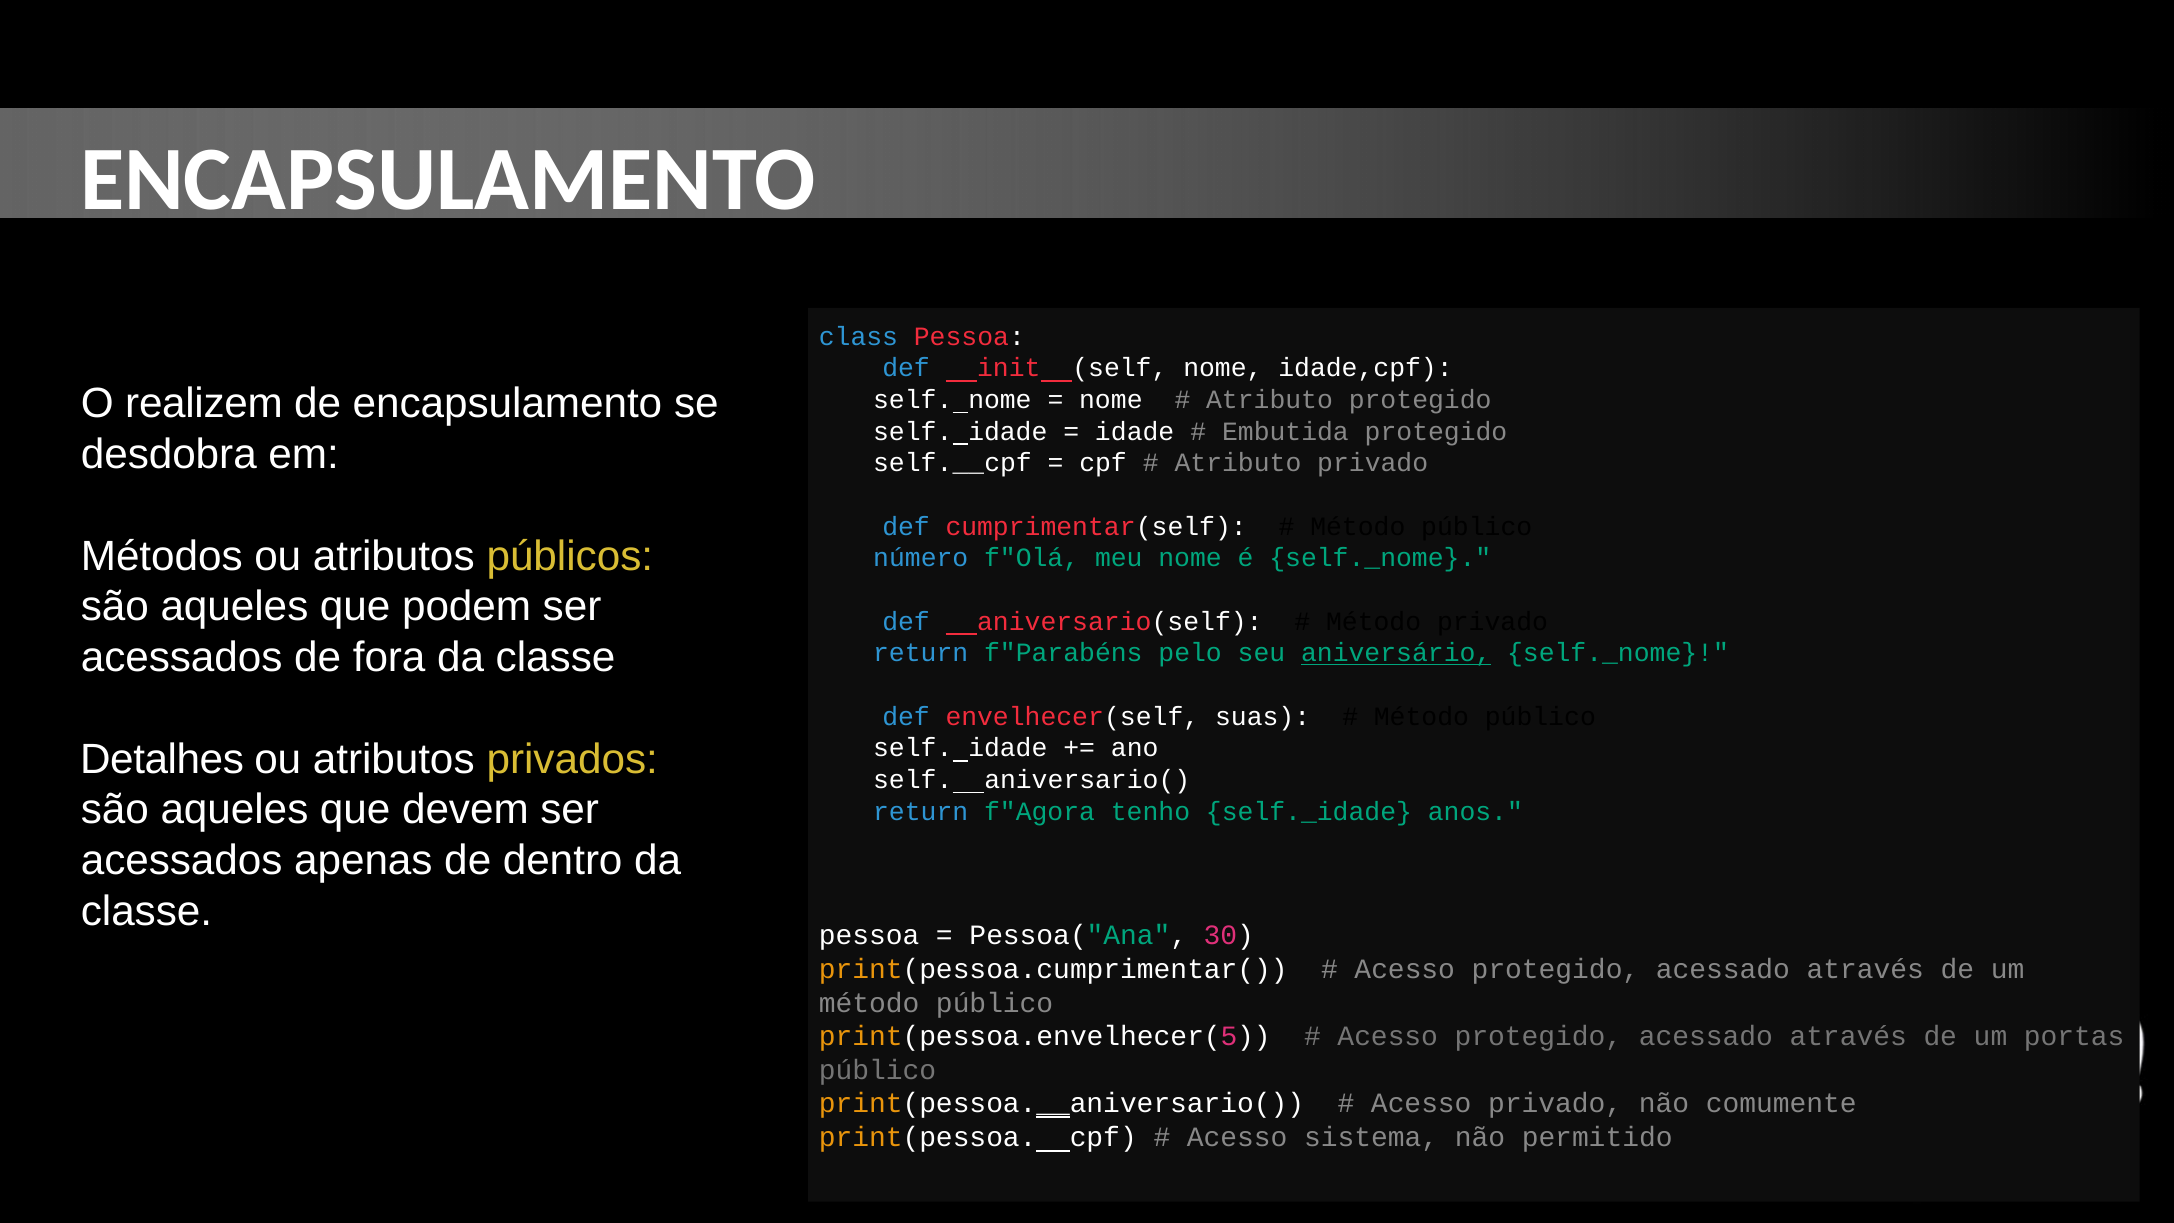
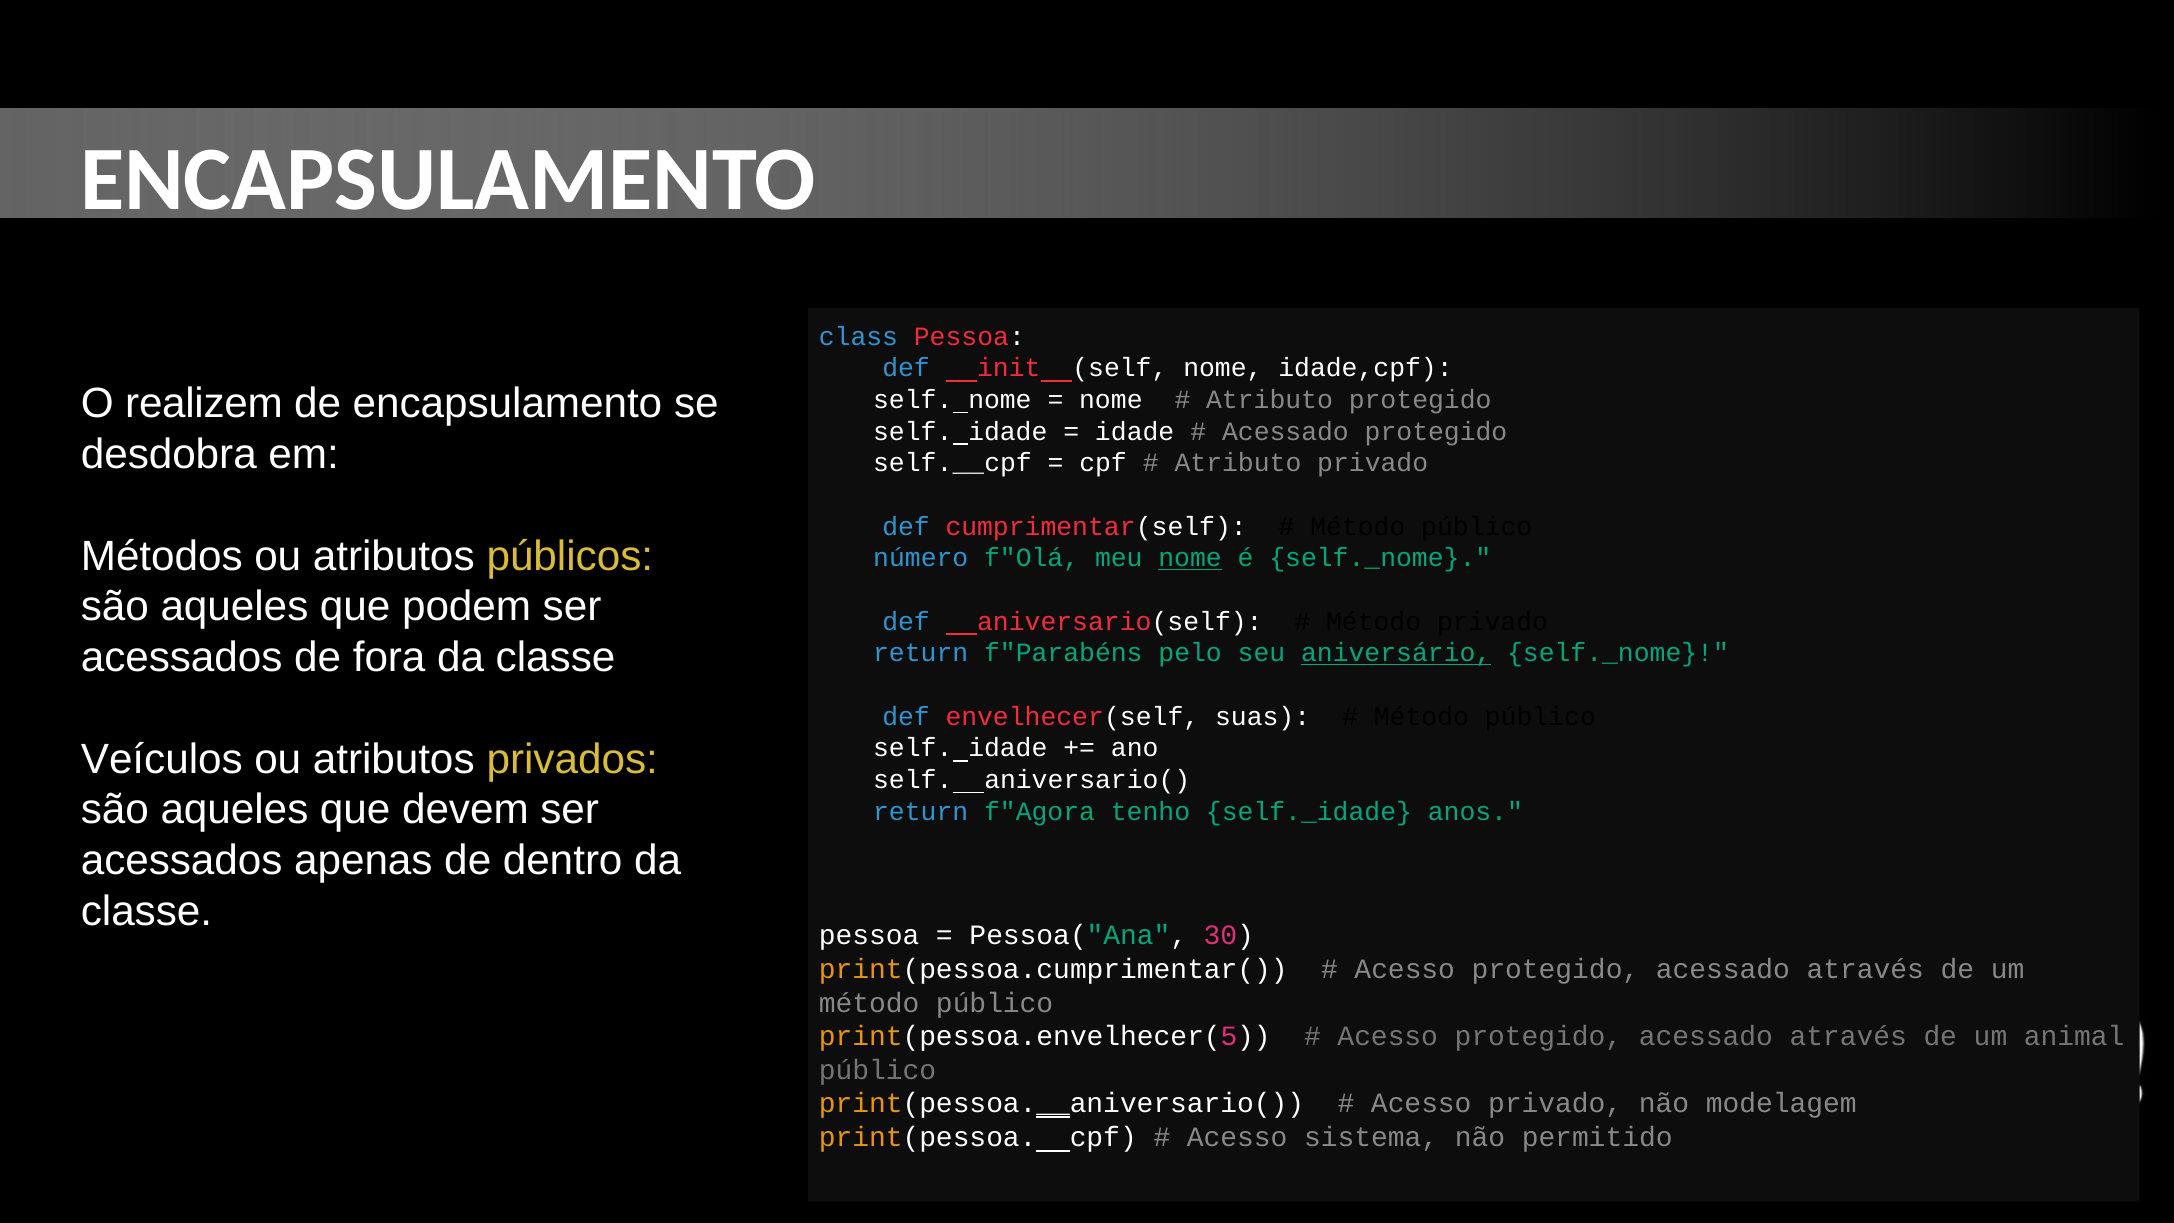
Embutida: Embutida -> Acessado (1285, 431)
nome underline: none -> present (1190, 558)
Detalhes: Detalhes -> Veículos (162, 759)
portas: portas -> animal (2074, 1036)
comumente: comumente -> modelagem (1781, 1103)
